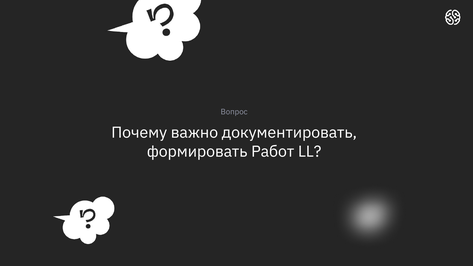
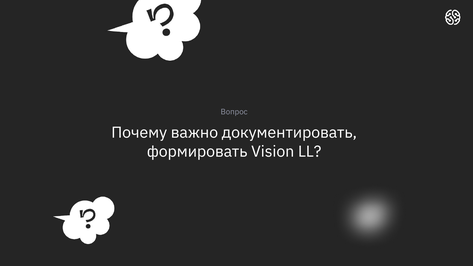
Работ: Работ -> Vision (273, 152)
